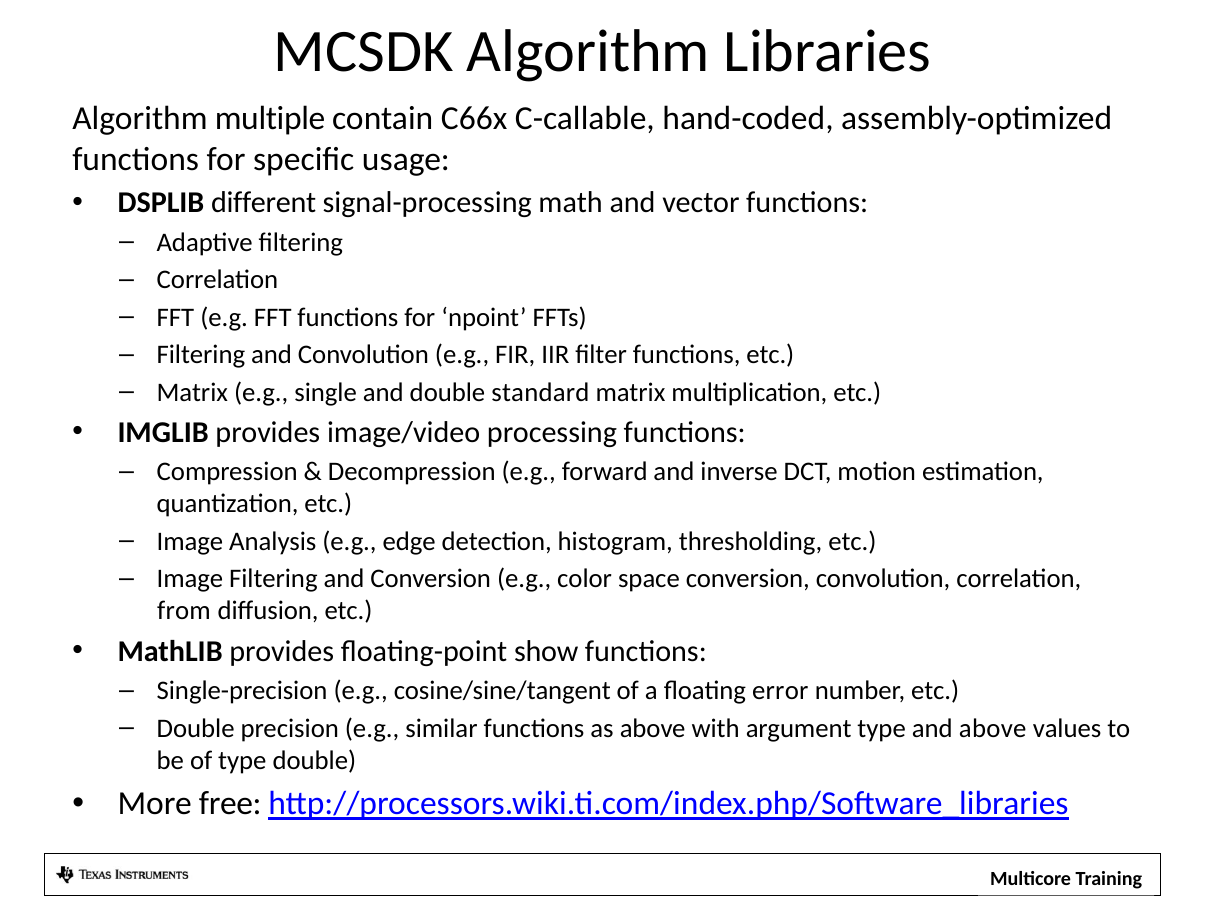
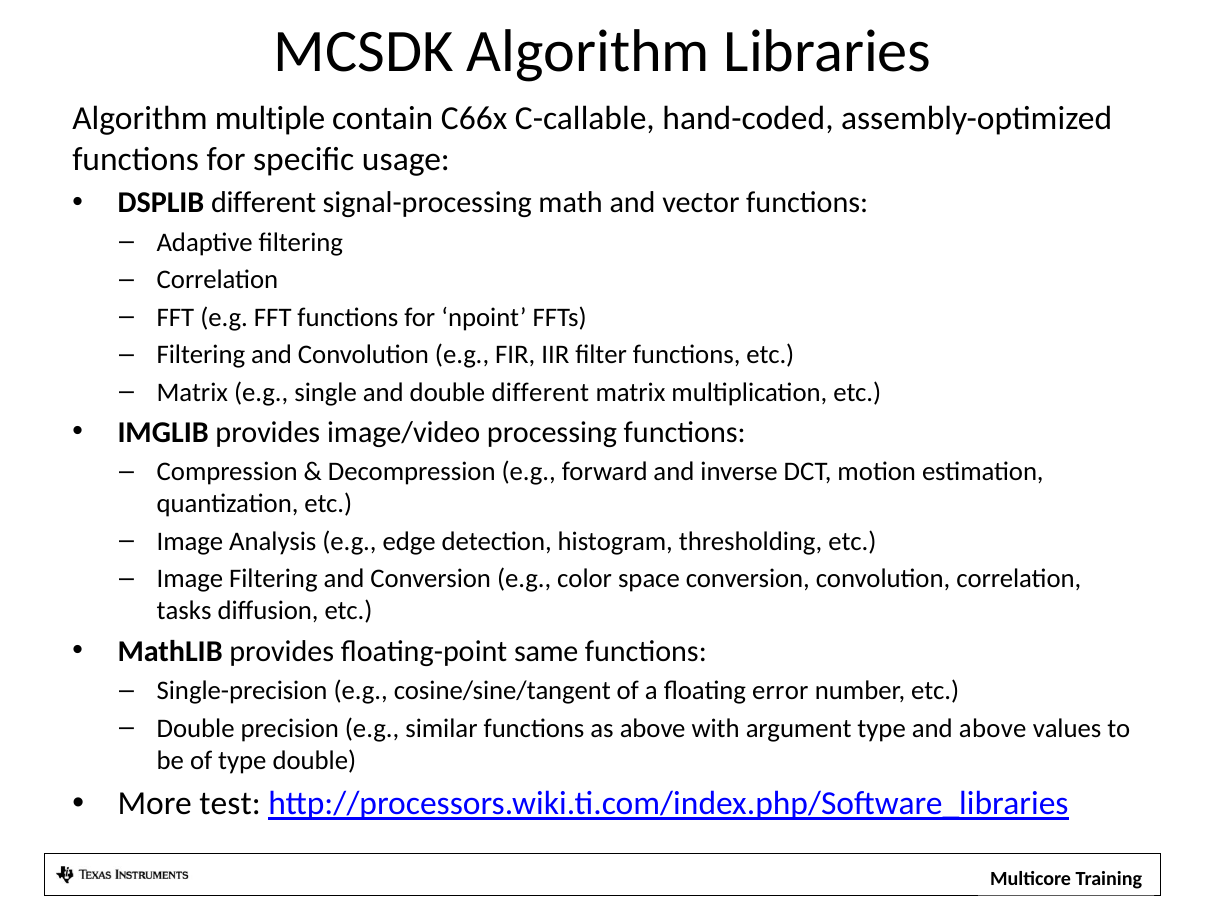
double standard: standard -> different (540, 392)
from: from -> tasks (184, 611)
show: show -> same (546, 652)
free: free -> test (230, 804)
